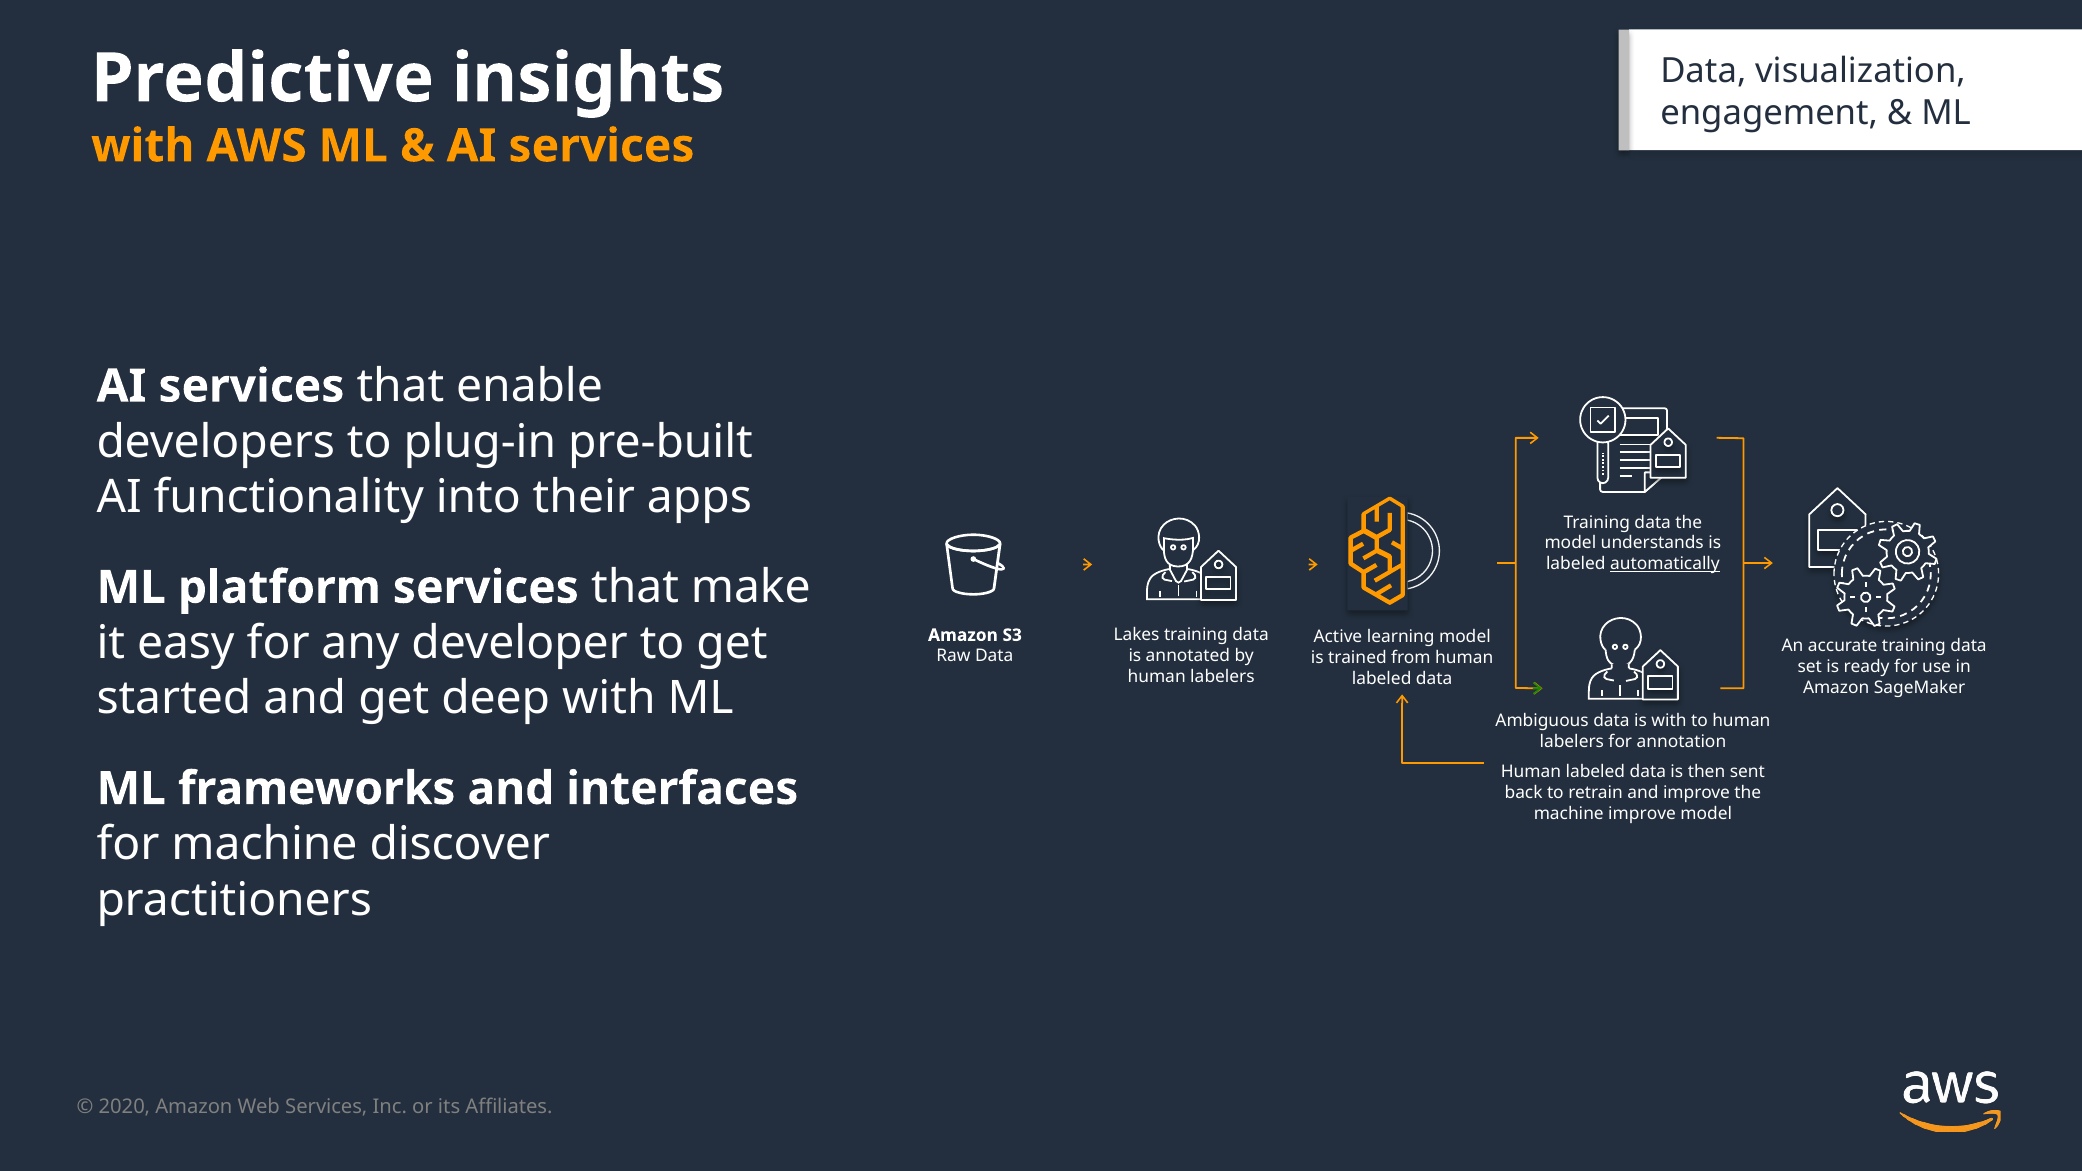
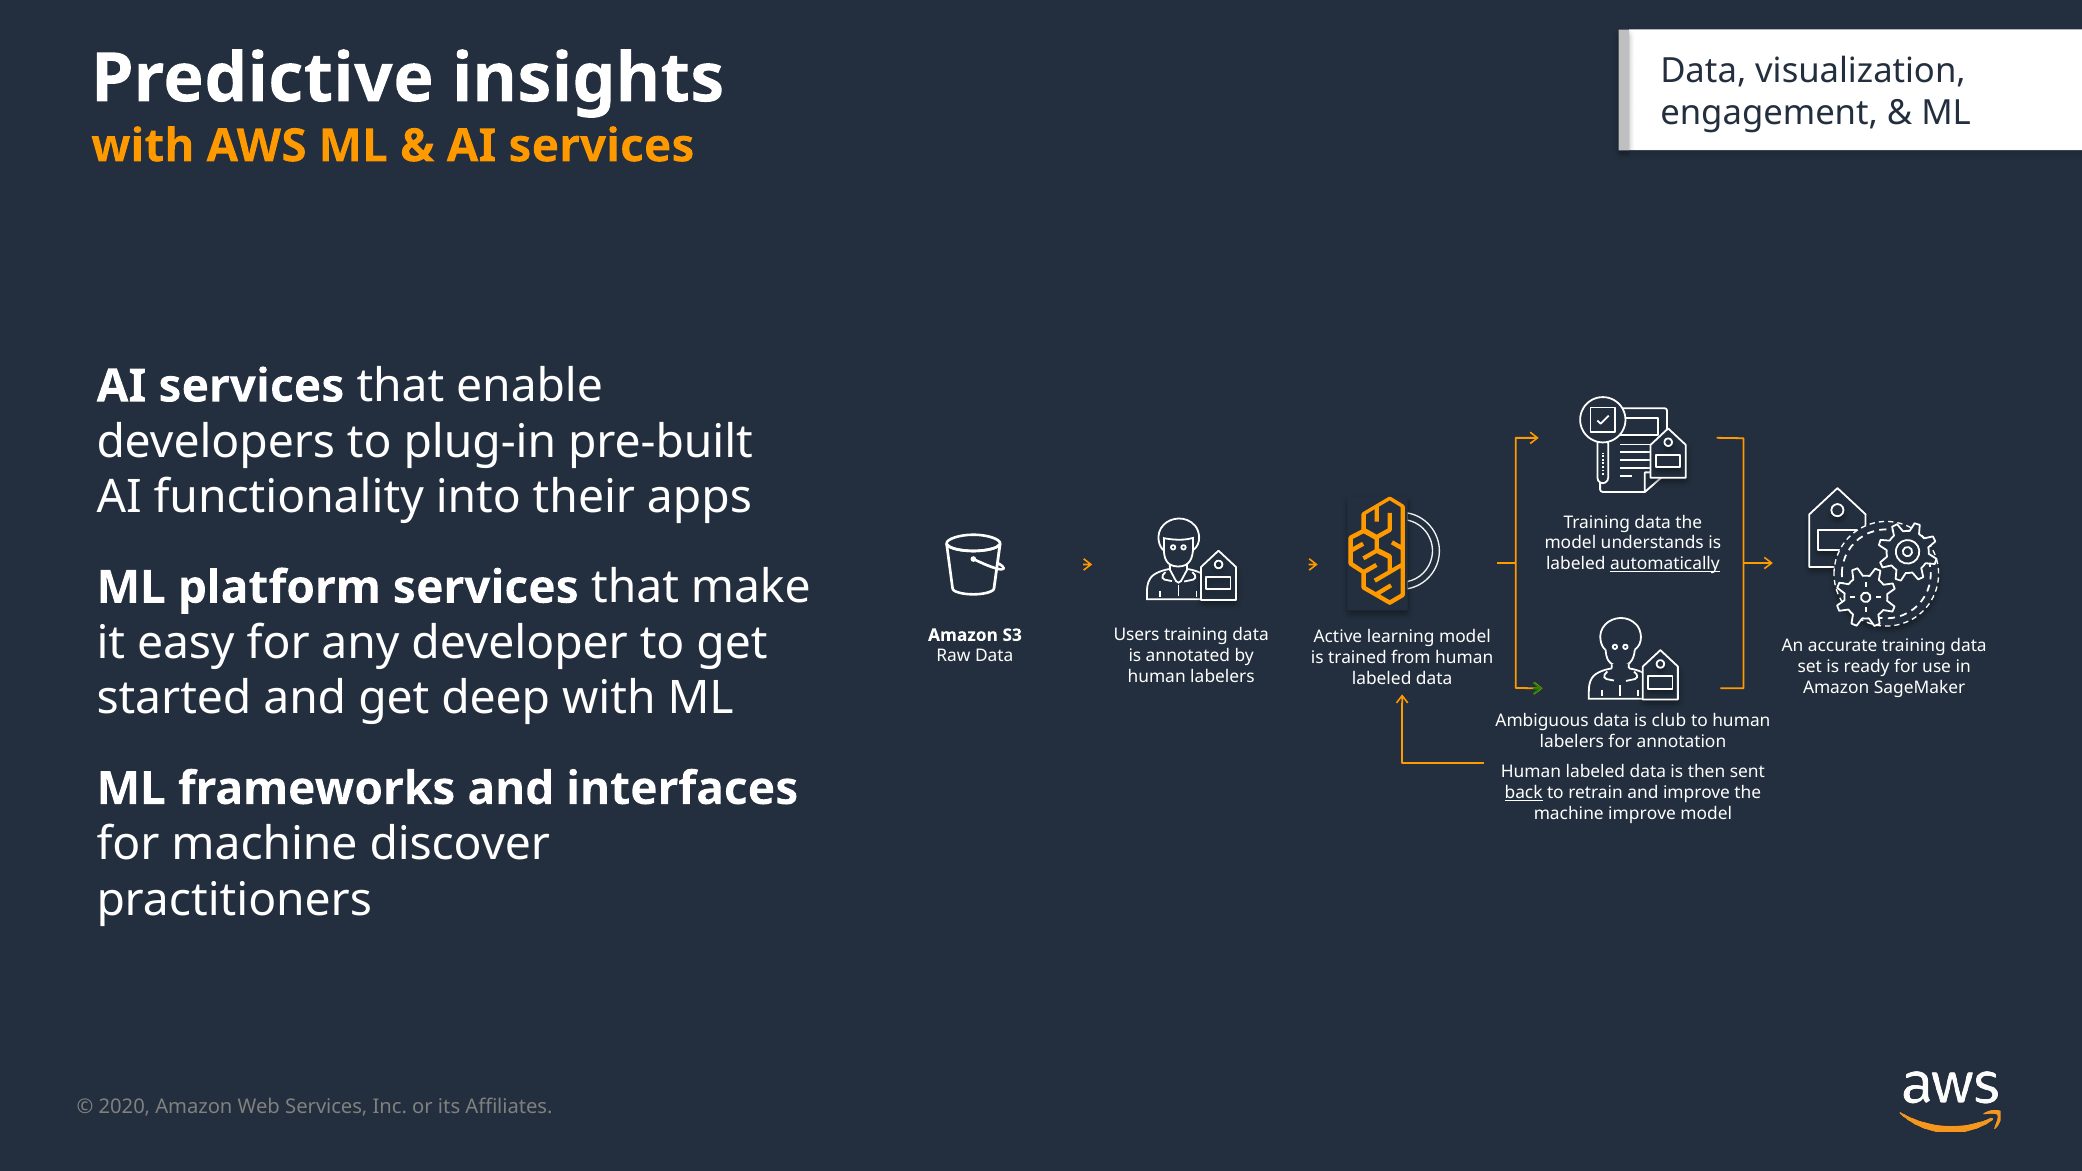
Lakes: Lakes -> Users (1137, 635)
is with: with -> club (1669, 721)
back underline: none -> present (1524, 793)
